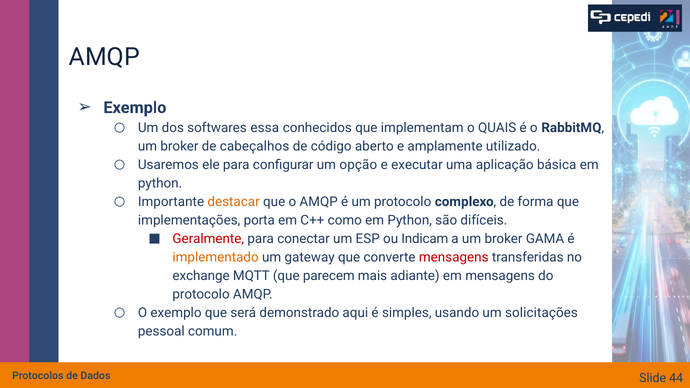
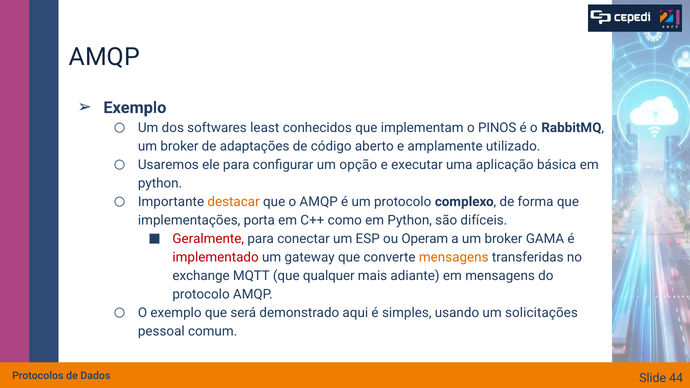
essa: essa -> least (265, 128)
QUAIS: QUAIS -> PINOS (497, 128)
cabeçalhos: cabeçalhos -> adaptações (255, 146)
Indicam: Indicam -> Operam (425, 239)
implementado colour: orange -> red (216, 257)
mensagens colour: red -> orange (454, 257)
parecem: parecem -> qualquer (329, 276)
